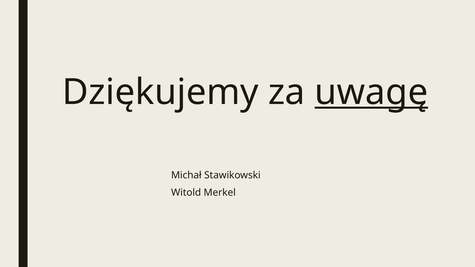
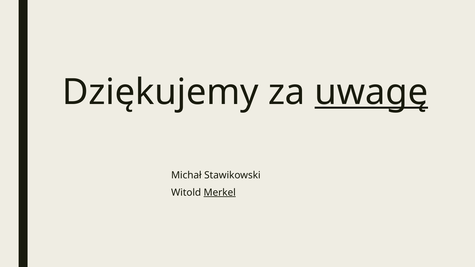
Merkel underline: none -> present (220, 193)
